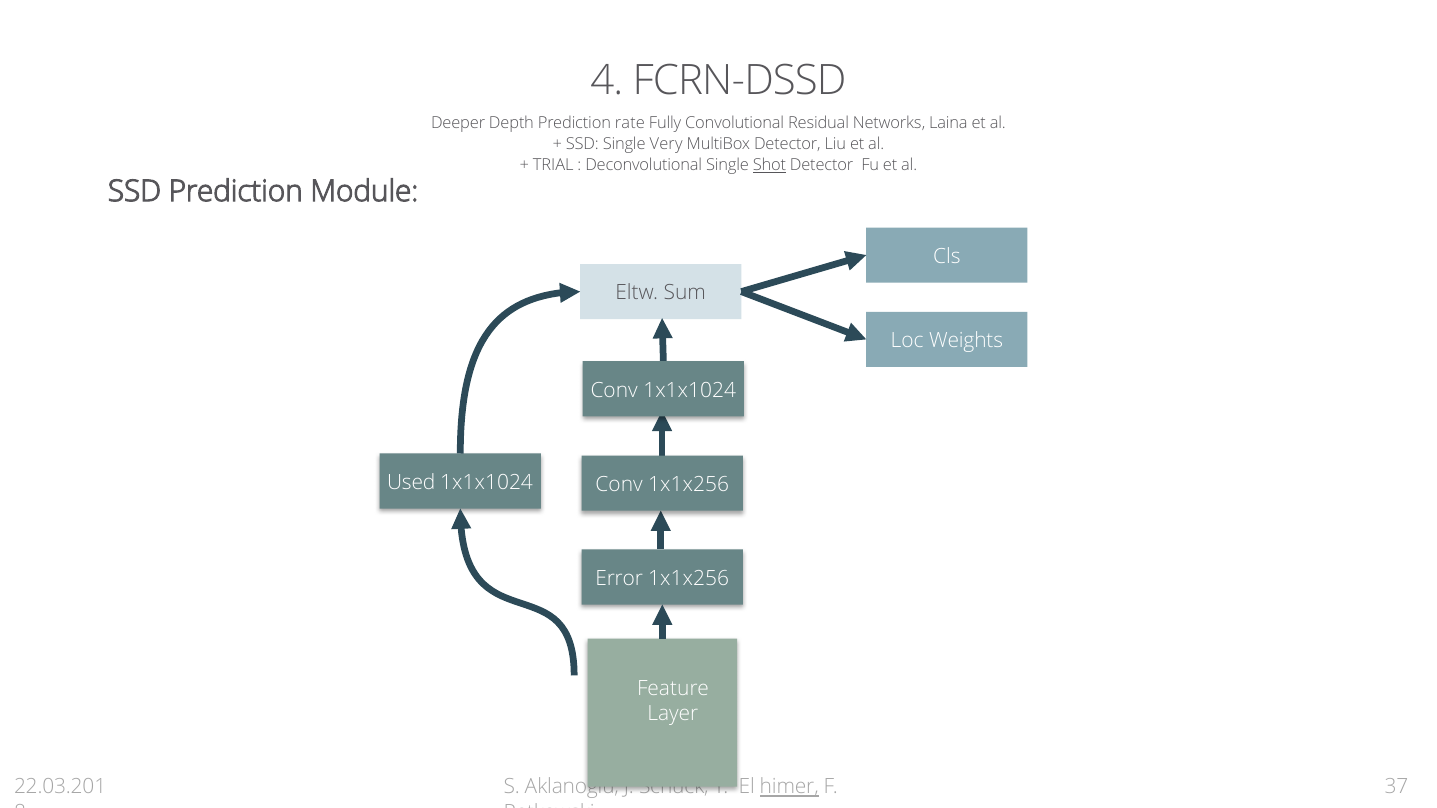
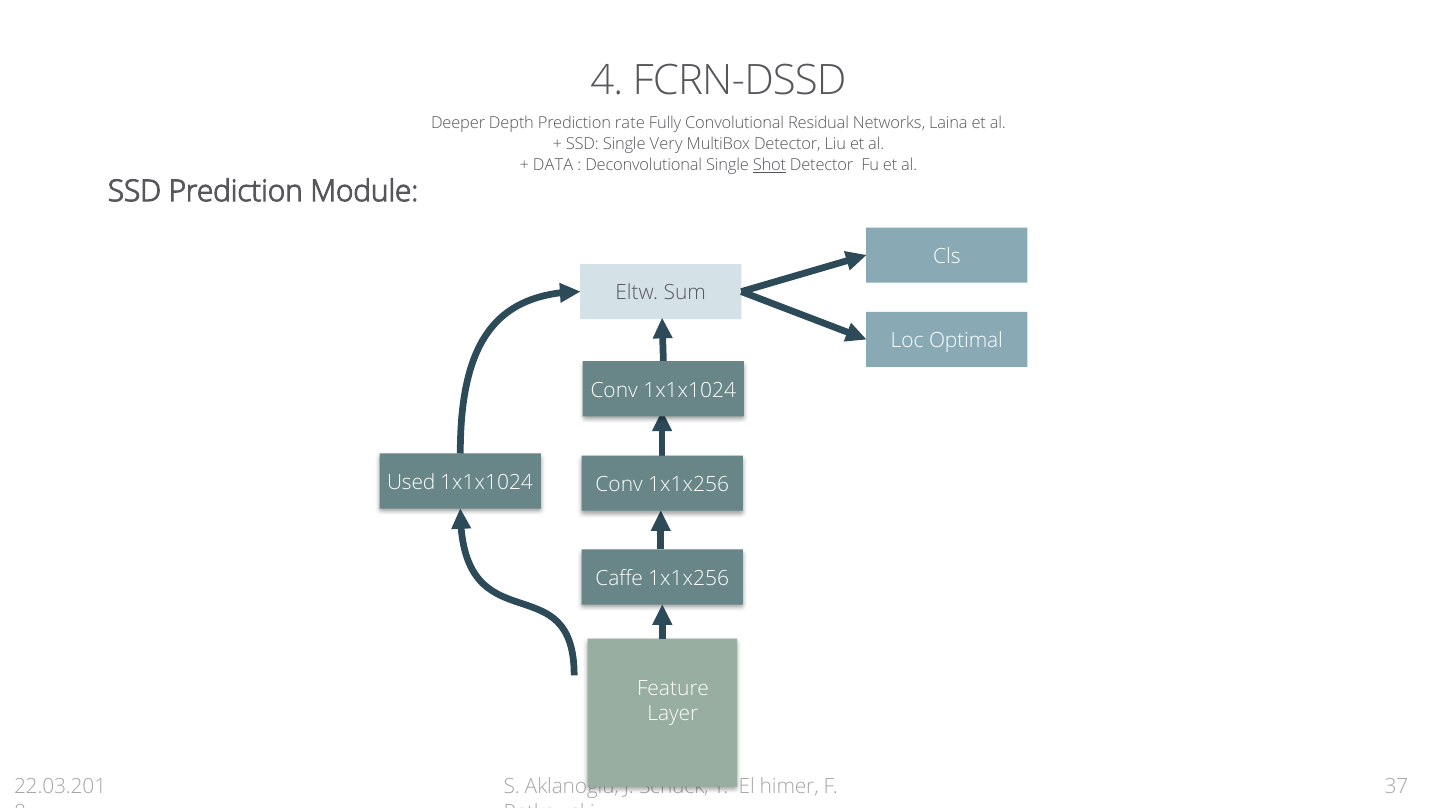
TRIAL: TRIAL -> DATA (553, 165)
Weights: Weights -> Optimal (966, 341)
Error: Error -> Caffe (619, 579)
himer underline: present -> none (789, 787)
